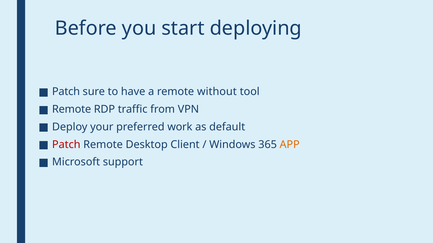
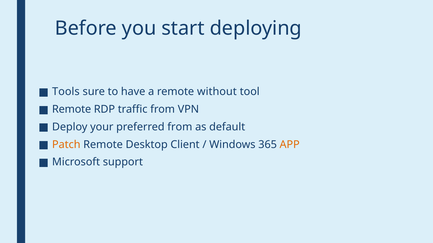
Patch: Patch -> Tools (66, 92)
preferred work: work -> from (180, 127)
Patch colour: red -> orange (66, 145)
